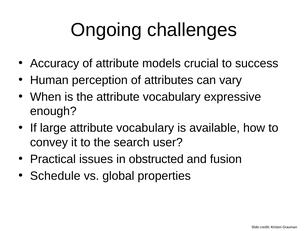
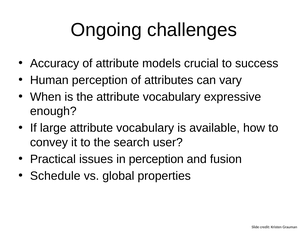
in obstructed: obstructed -> perception (156, 159)
